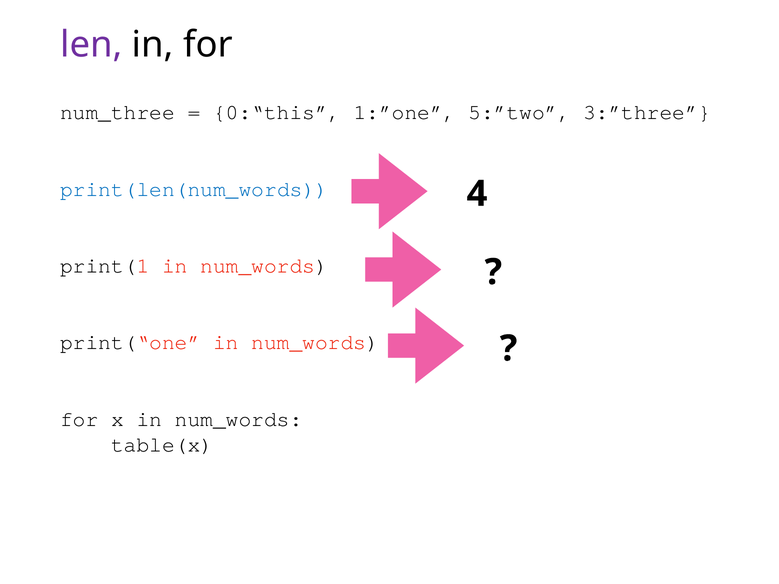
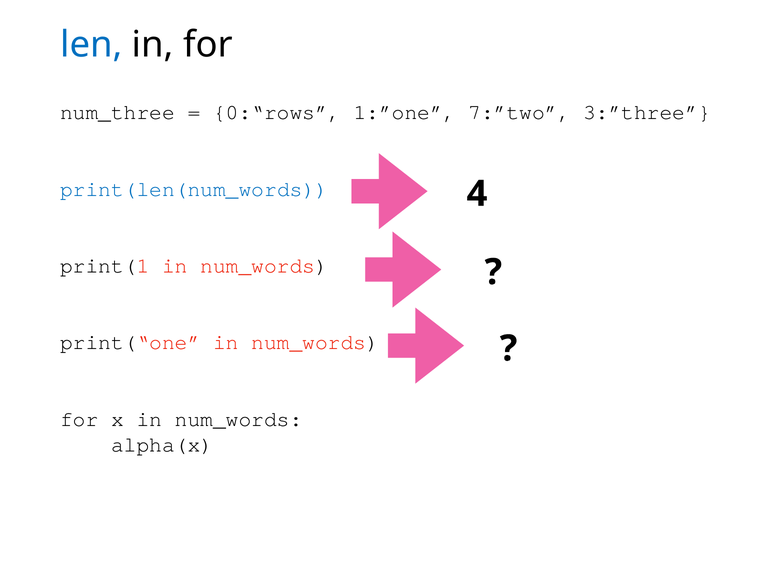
len colour: purple -> blue (91, 45)
0:“this: 0:“this -> 0:“rows (277, 112)
5:”two: 5:”two -> 7:”two (519, 112)
table(x: table(x -> alpha(x (162, 445)
